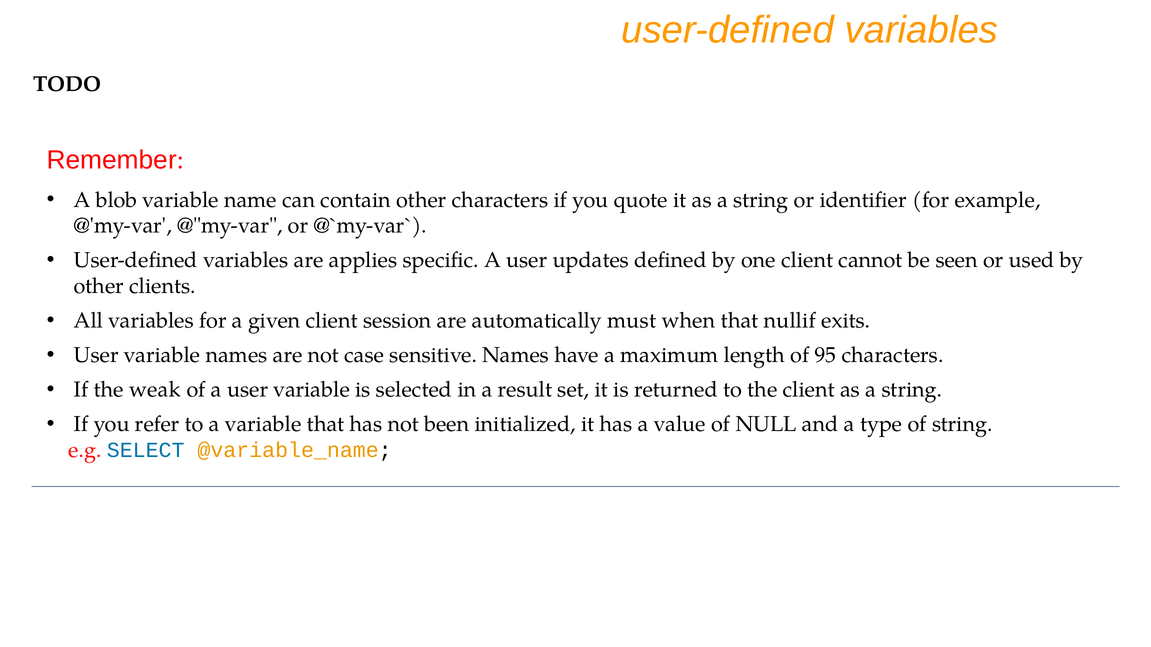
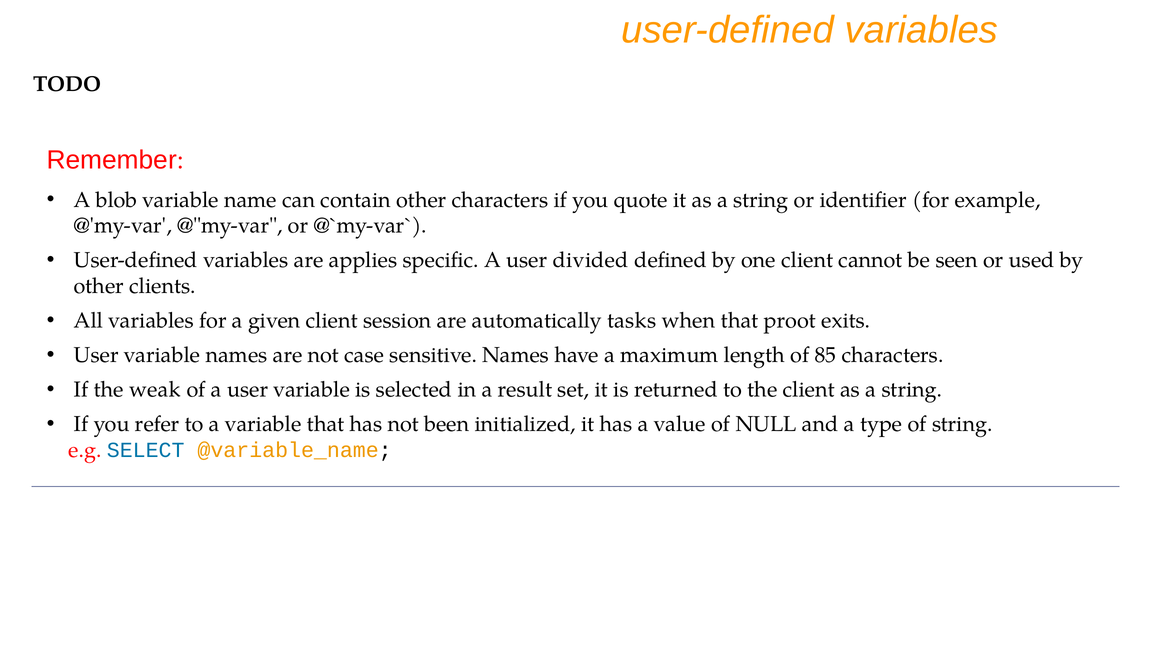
updates: updates -> divided (591, 260)
must: must -> tasks (632, 321)
nullif: nullif -> proot (790, 321)
95: 95 -> 85 (825, 355)
